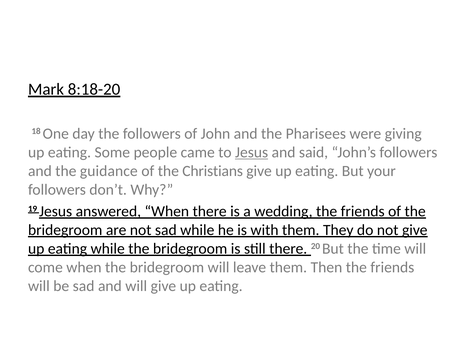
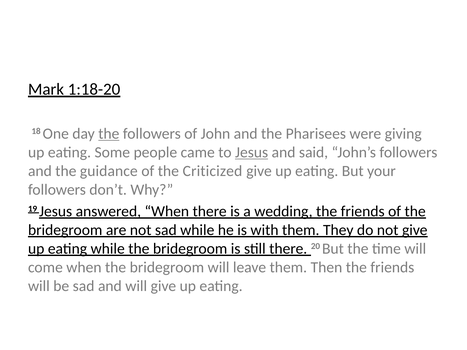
8:18-20: 8:18-20 -> 1:18-20 (94, 89)
the underline: none -> present (109, 134)
Christians: Christians -> Criticized (212, 171)
